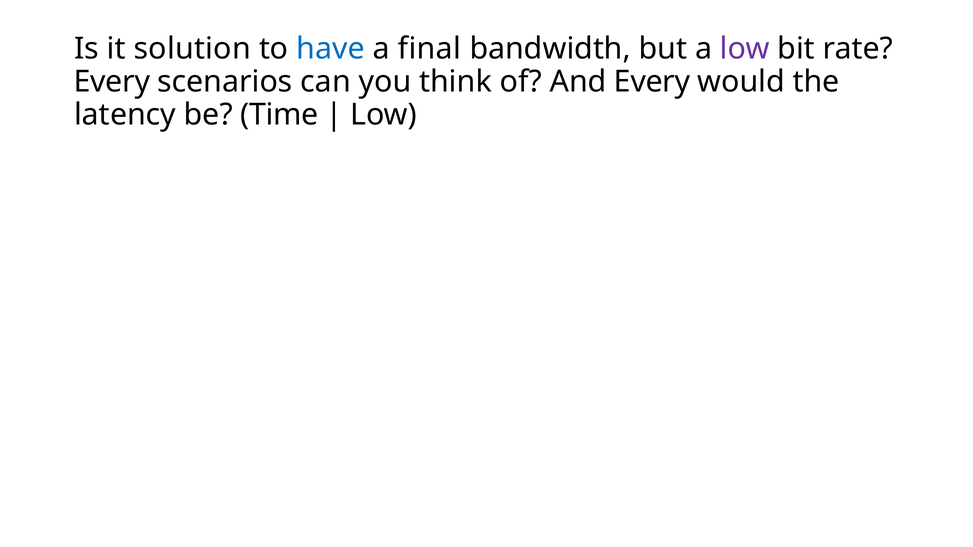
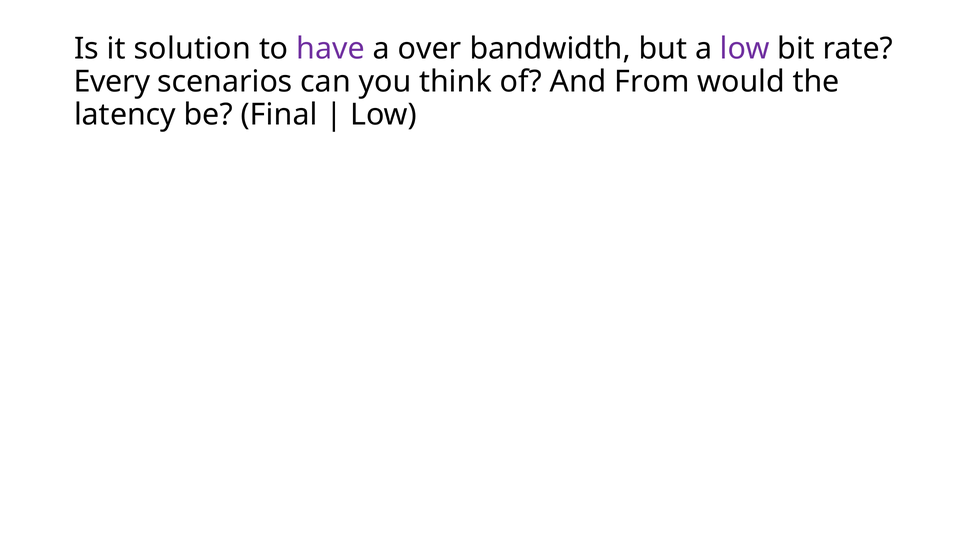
have colour: blue -> purple (331, 49)
final: final -> over (430, 49)
And Every: Every -> From (652, 82)
Time: Time -> Final (279, 115)
